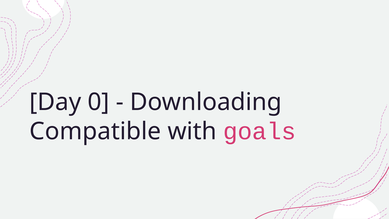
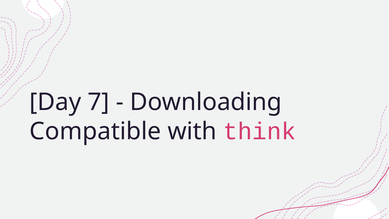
0: 0 -> 7 (99, 102)
goals: goals -> think (260, 131)
